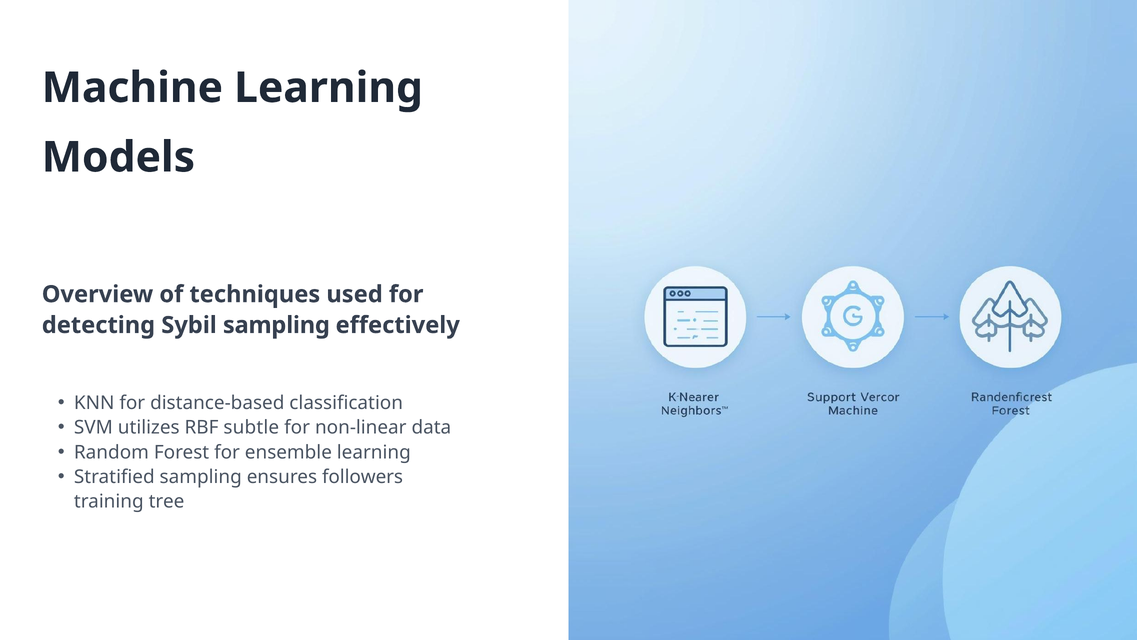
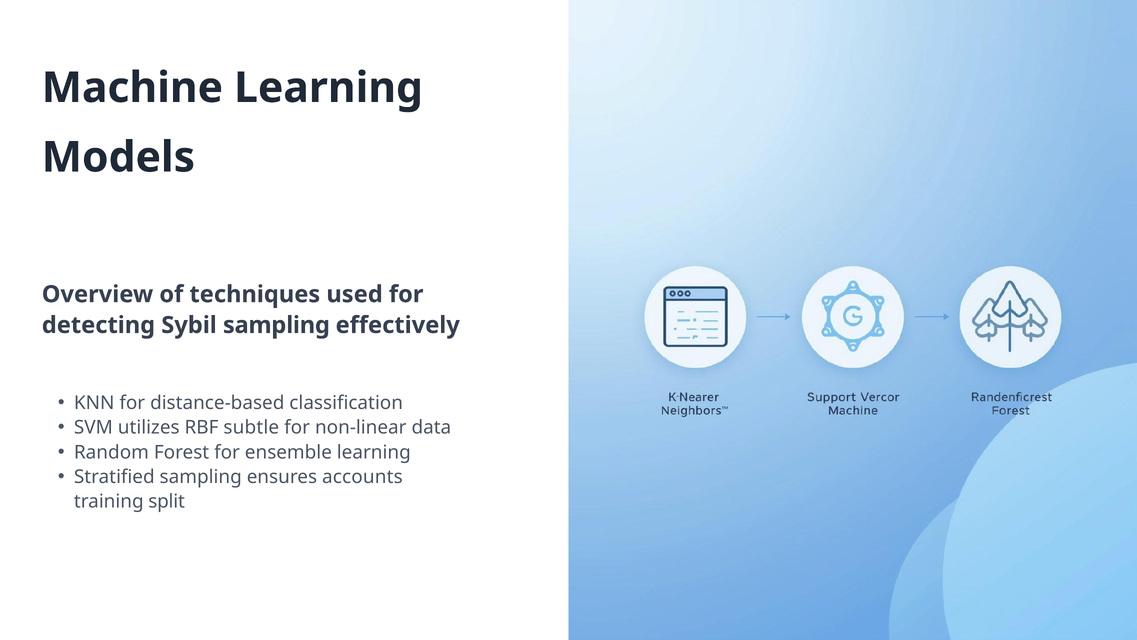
followers: followers -> accounts (362, 477)
tree: tree -> split (167, 501)
